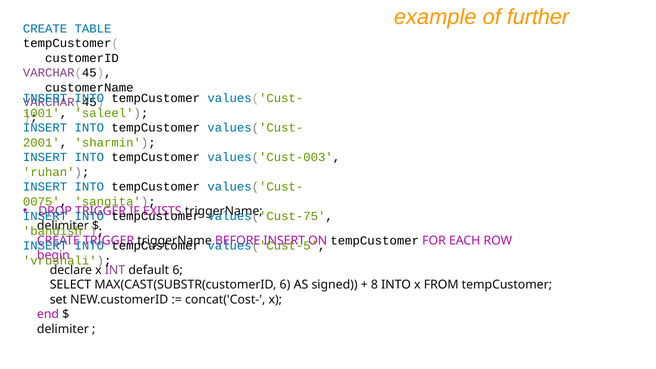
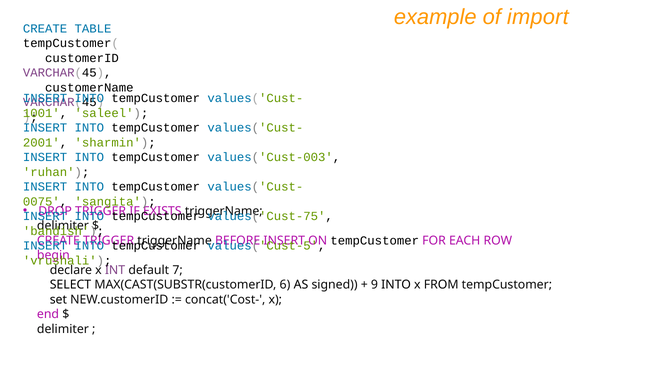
further: further -> import (538, 17)
default 6: 6 -> 7 (178, 270)
8: 8 -> 9 (375, 285)
